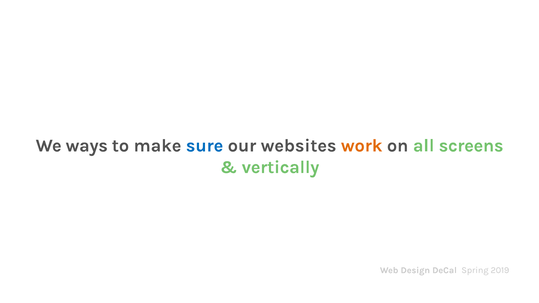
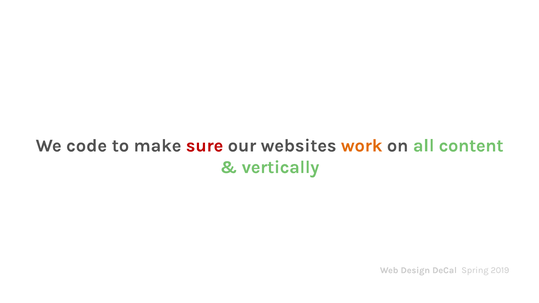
ways: ways -> code (87, 146)
sure colour: blue -> red (205, 146)
screens: screens -> content (471, 146)
